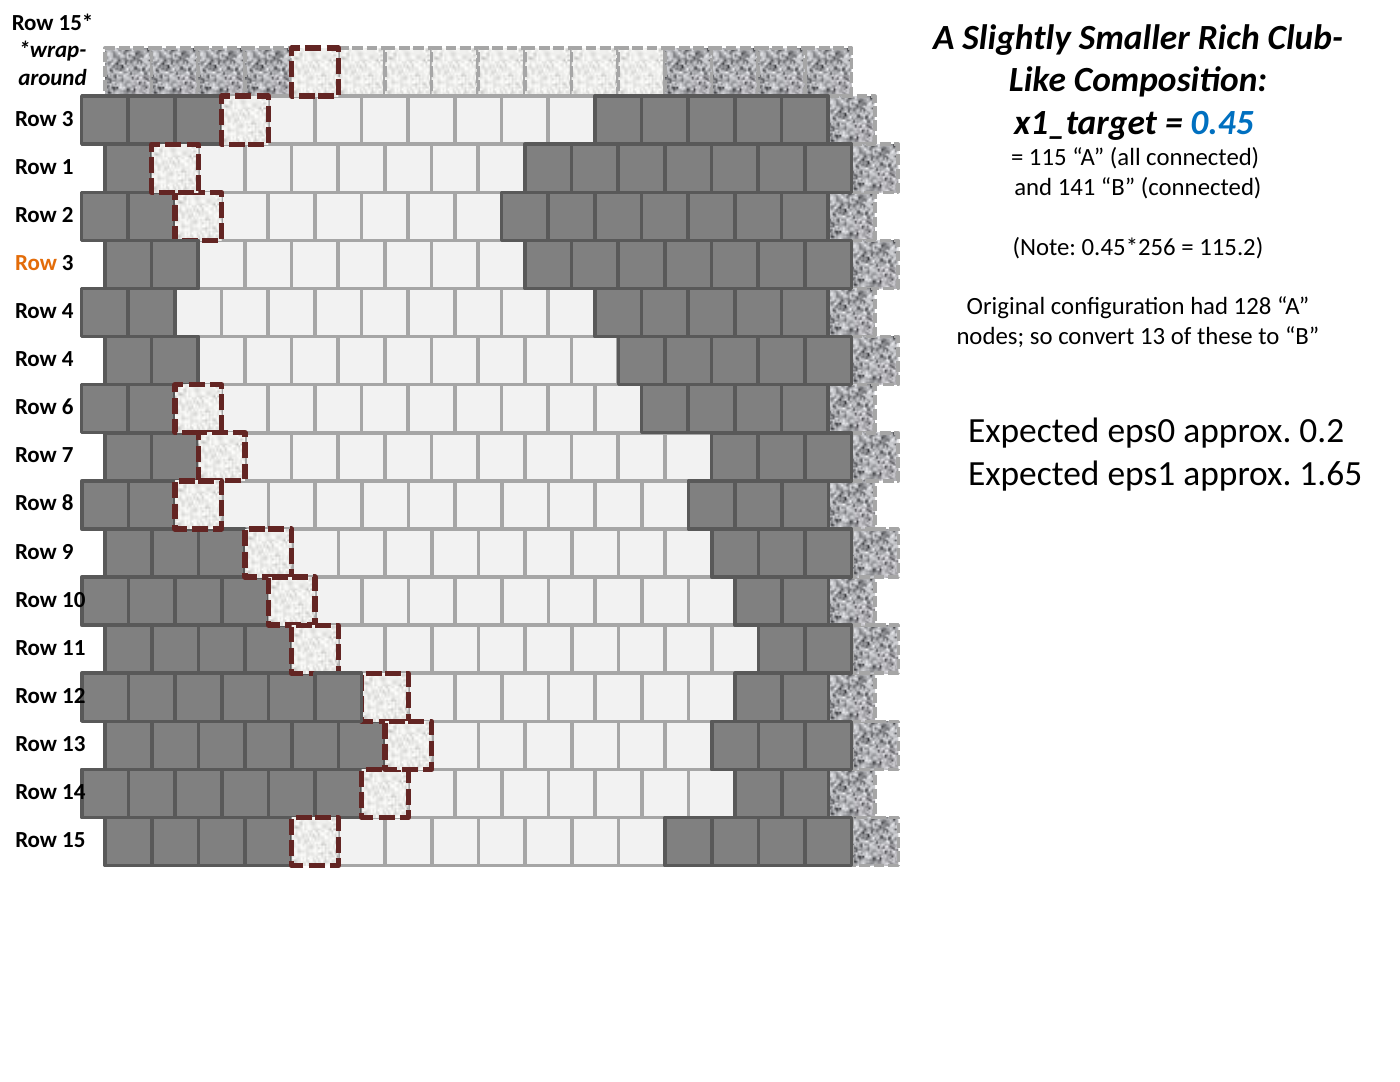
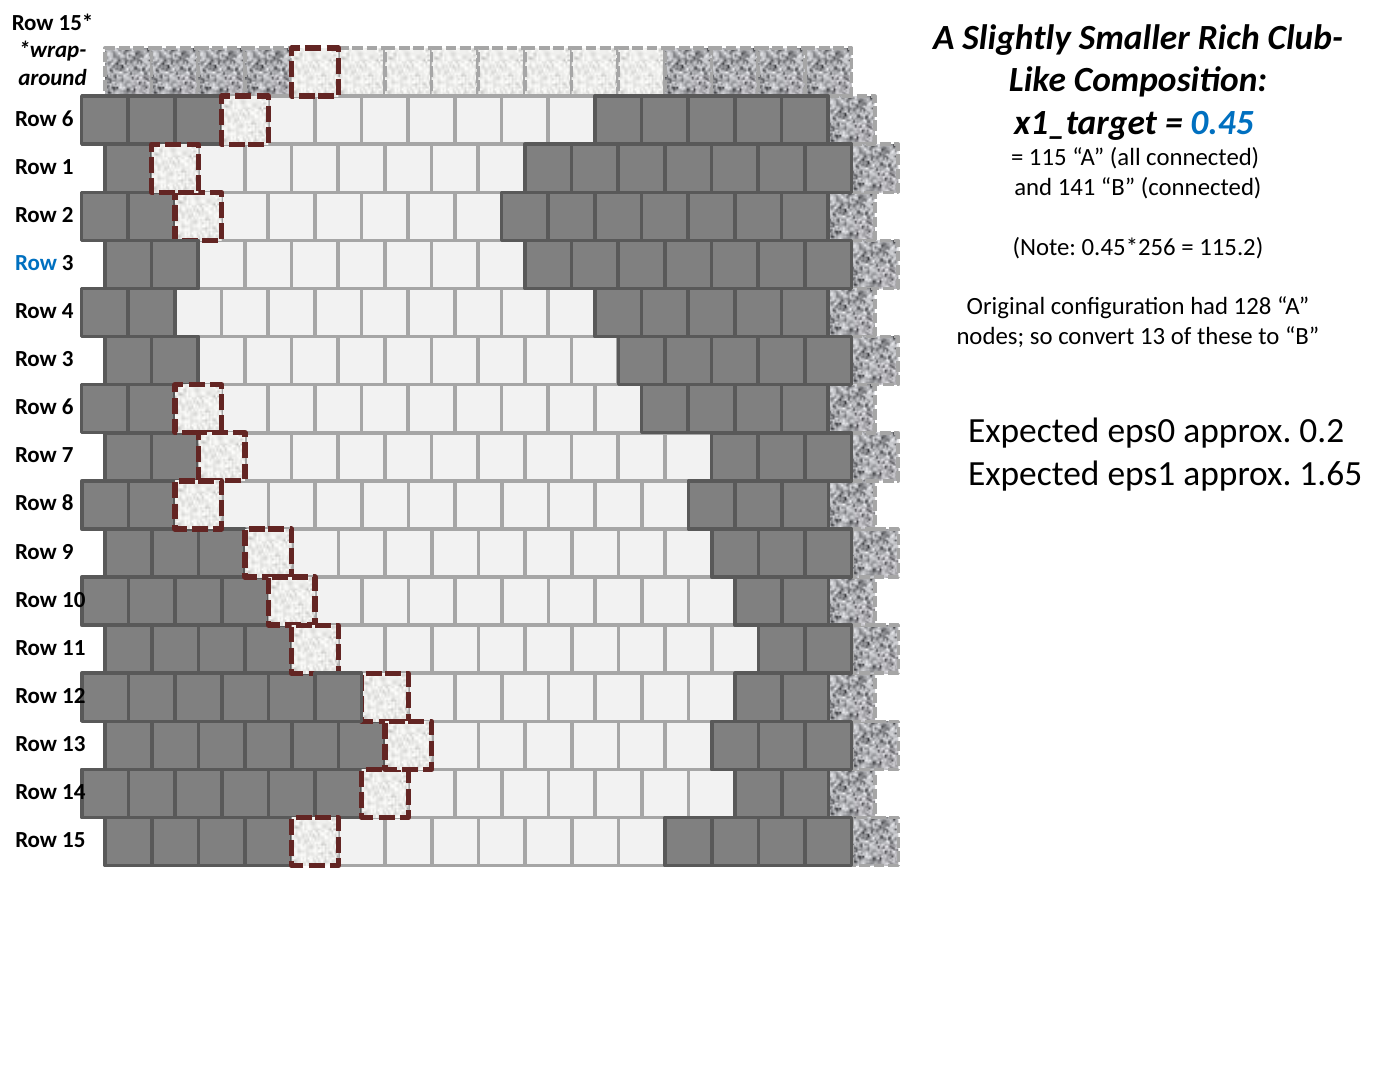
3: 3 -> 6 (68, 119)
Row colour: orange -> blue (36, 263)
4: 4 -> 3 (68, 359)
